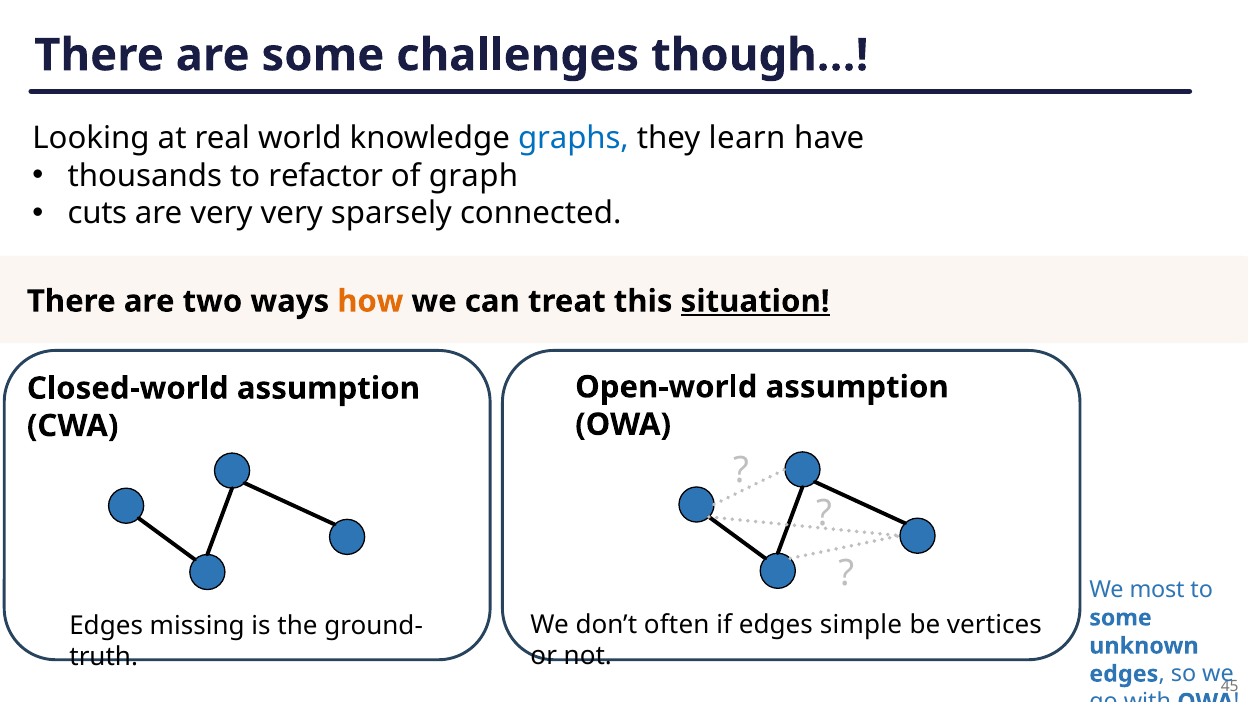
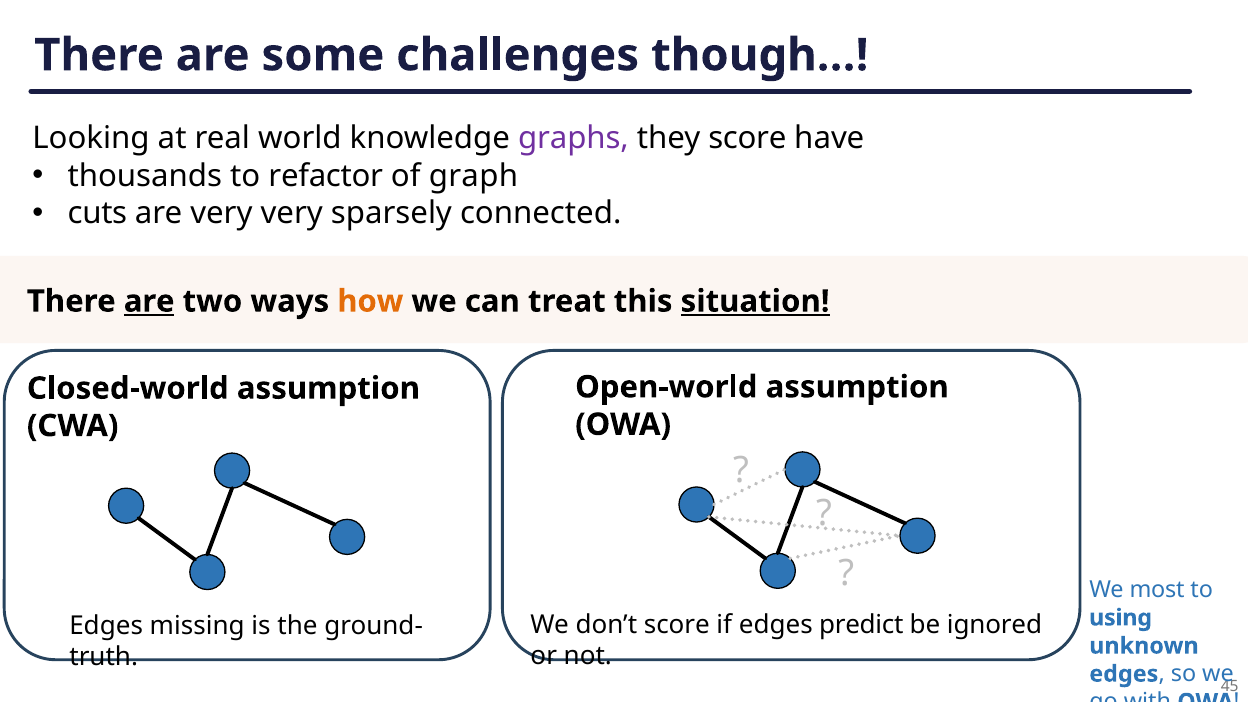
graphs colour: blue -> purple (573, 139)
they learn: learn -> score (747, 139)
are underline: none -> present (149, 301)
some: some -> using (1121, 618)
don’t often: often -> score (677, 625)
simple: simple -> predict (861, 625)
vertices: vertices -> ignored (994, 625)
